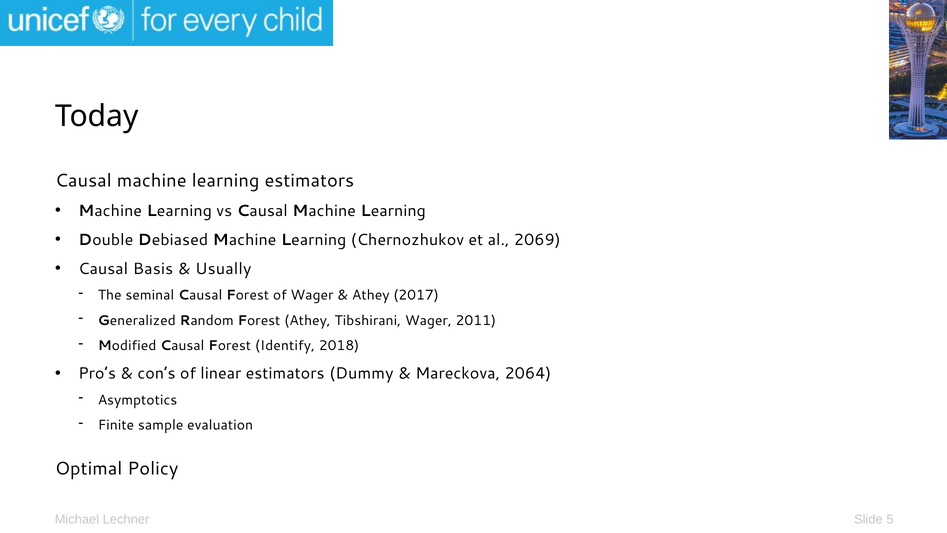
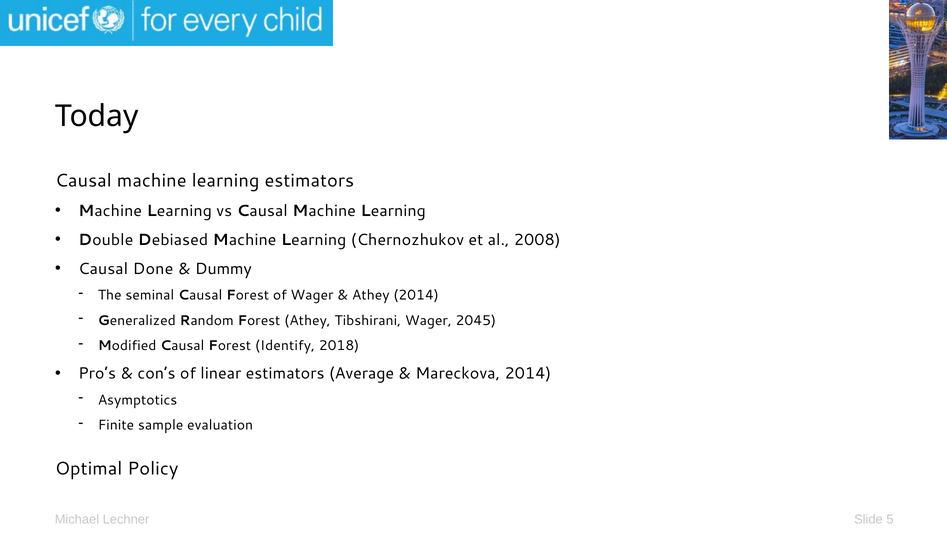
2069: 2069 -> 2008 (537, 240)
Basis: Basis -> Done (153, 269)
Usually: Usually -> Dummy (223, 269)
Athey 2017: 2017 -> 2014 (416, 295)
2011: 2011 -> 2045 (476, 320)
Dummy: Dummy -> Average (362, 373)
Mareckova 2064: 2064 -> 2014 (528, 373)
